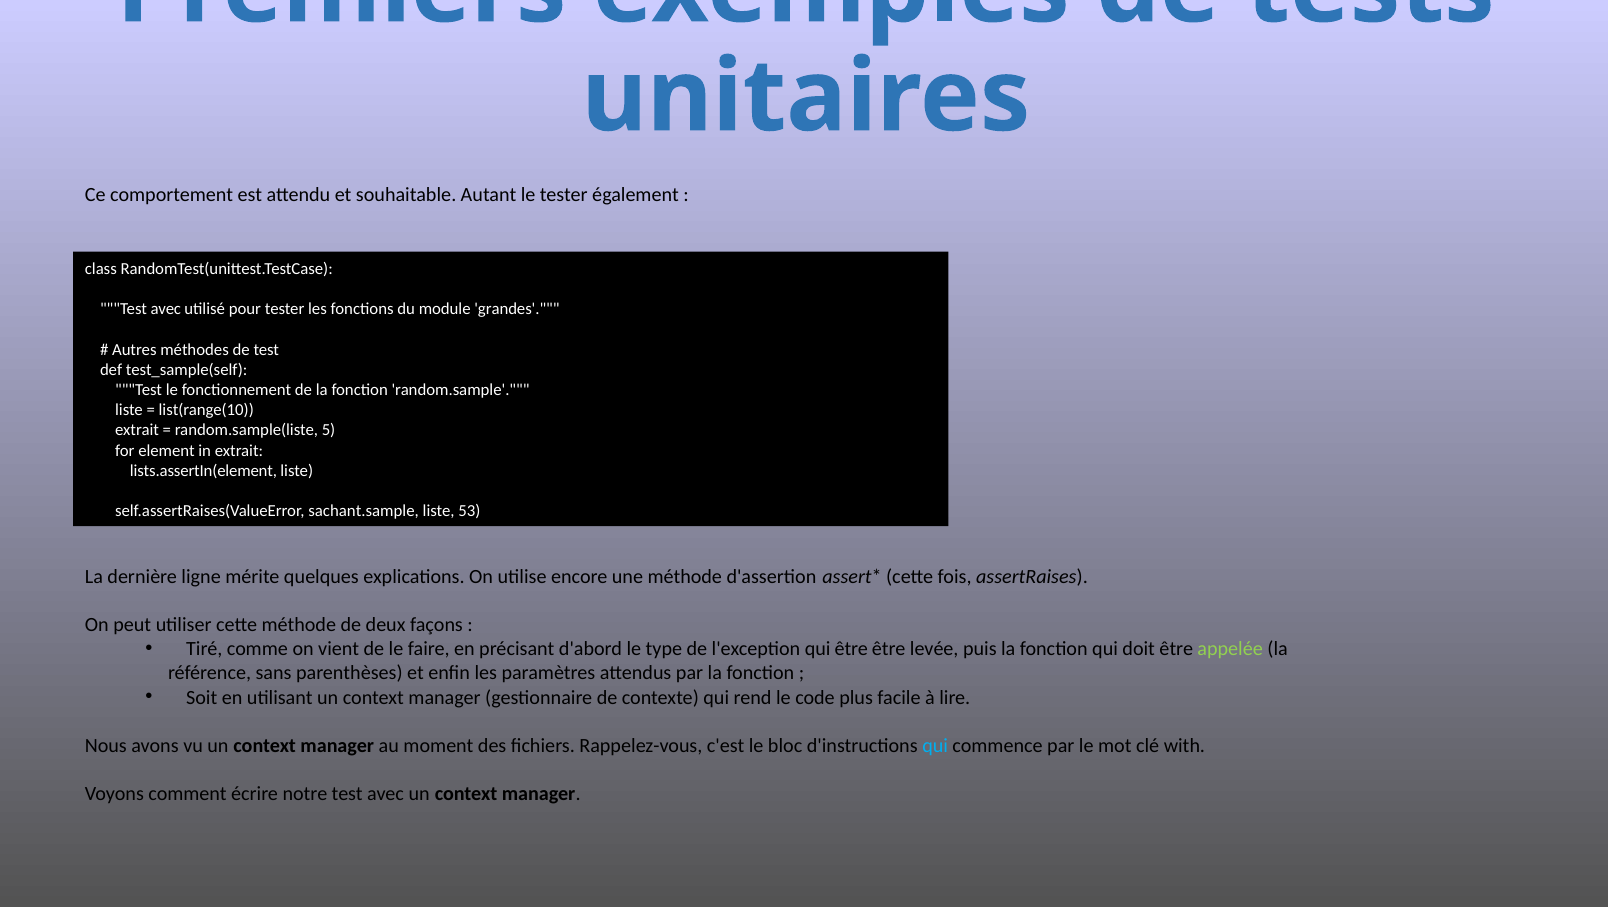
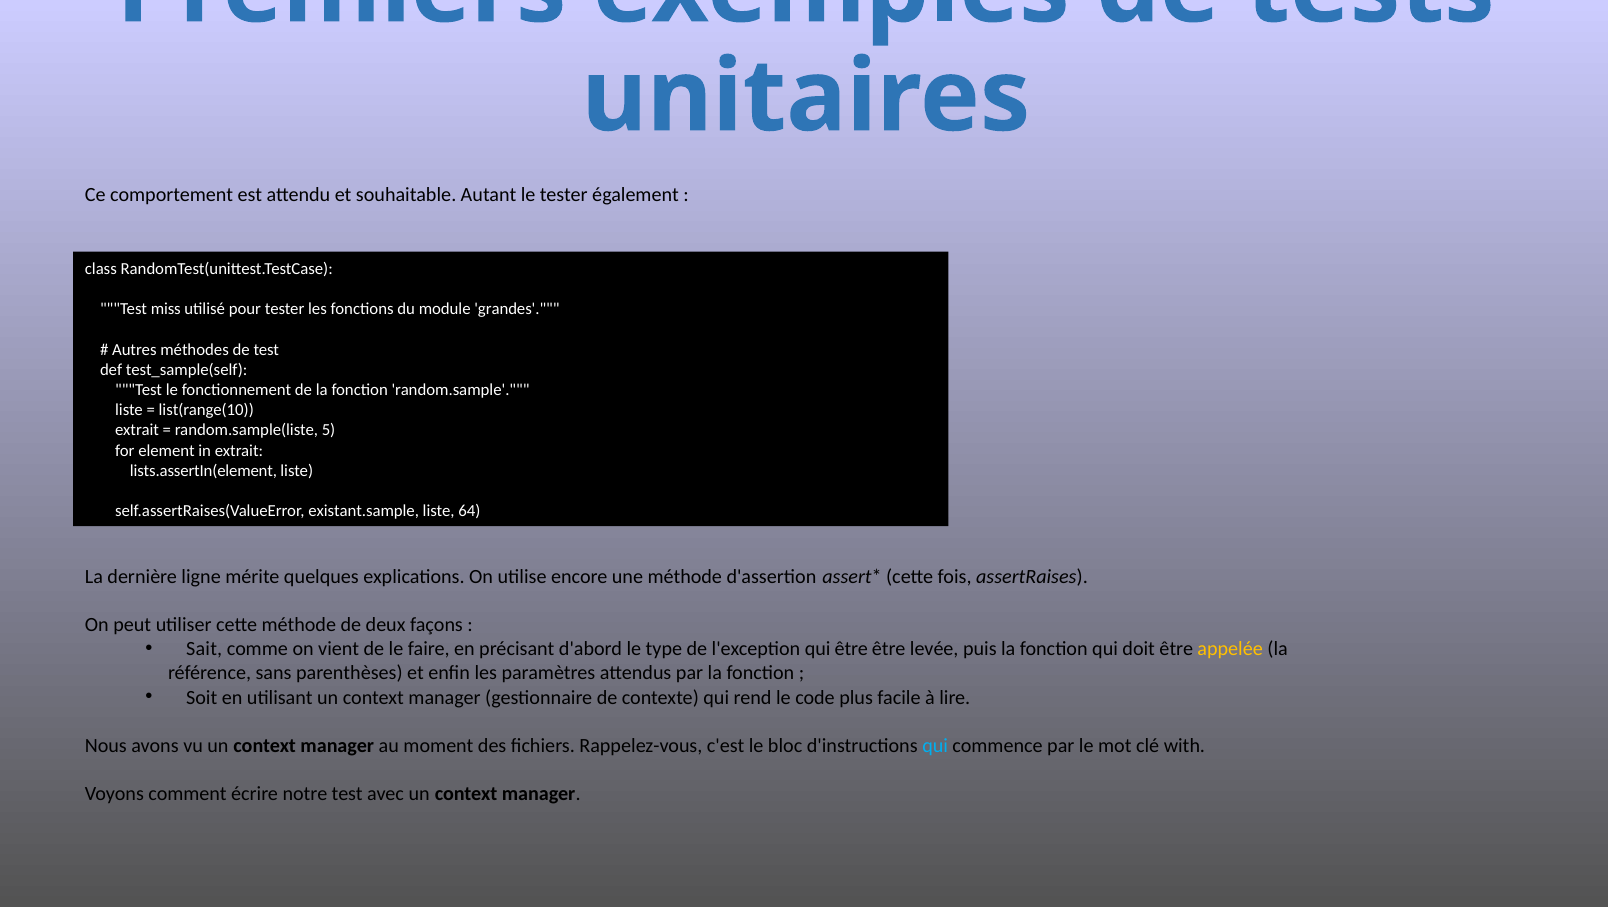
avec: avec -> miss (166, 309)
sachant.sample: sachant.sample -> existant.sample (364, 511)
53: 53 -> 64 (469, 511)
Tiré: Tiré -> Sait (204, 649)
appelée colour: light green -> yellow (1230, 649)
